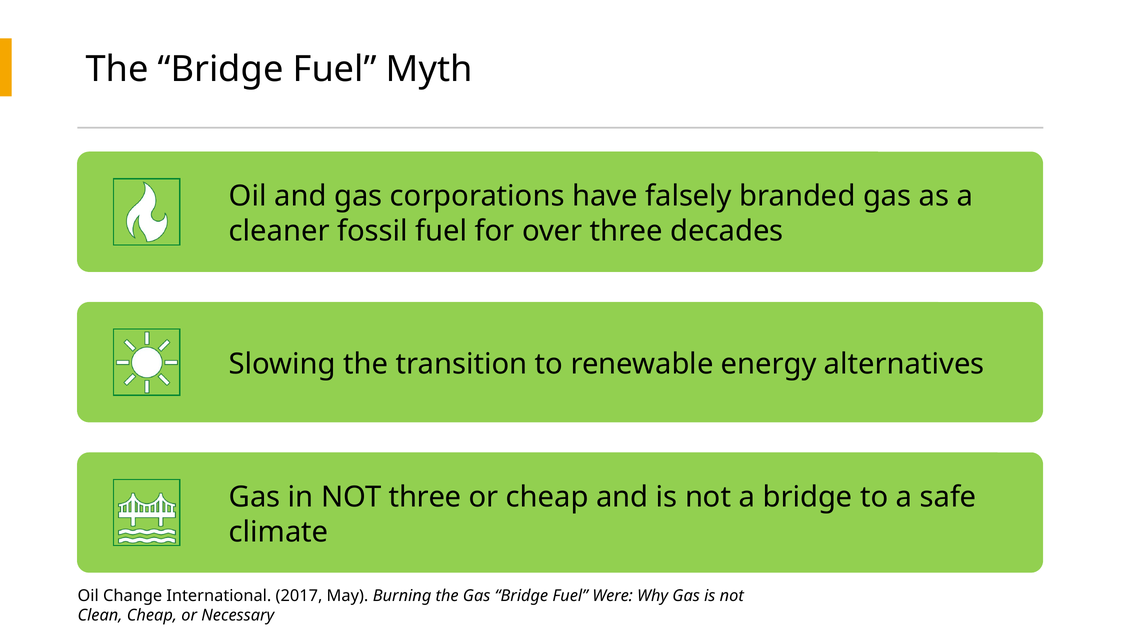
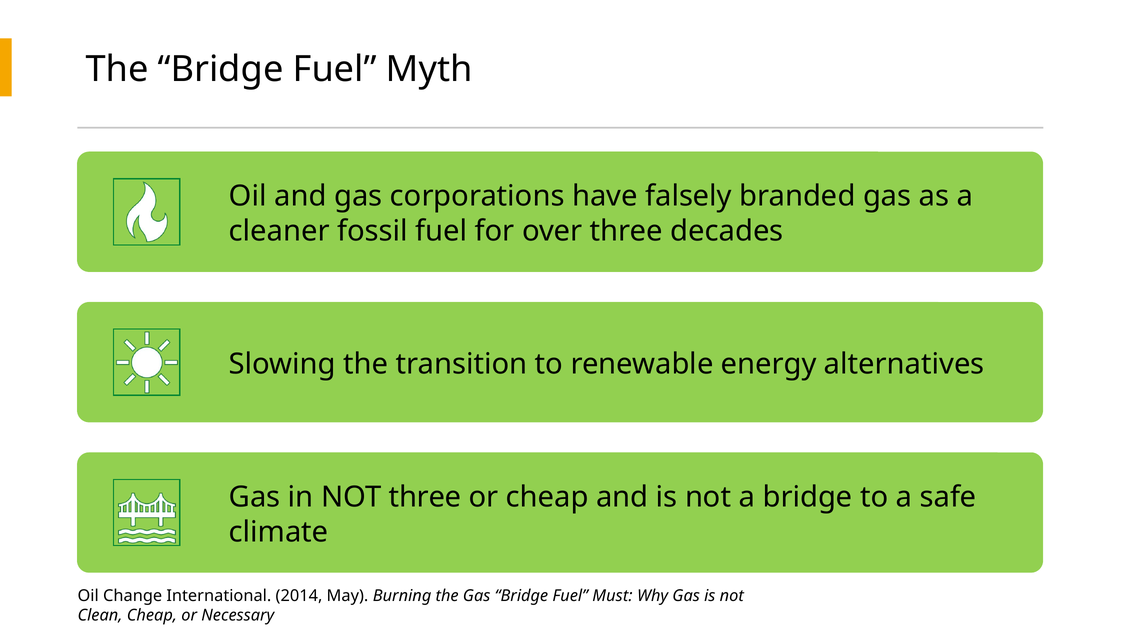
2017: 2017 -> 2014 (299, 596)
Were: Were -> Must (612, 596)
